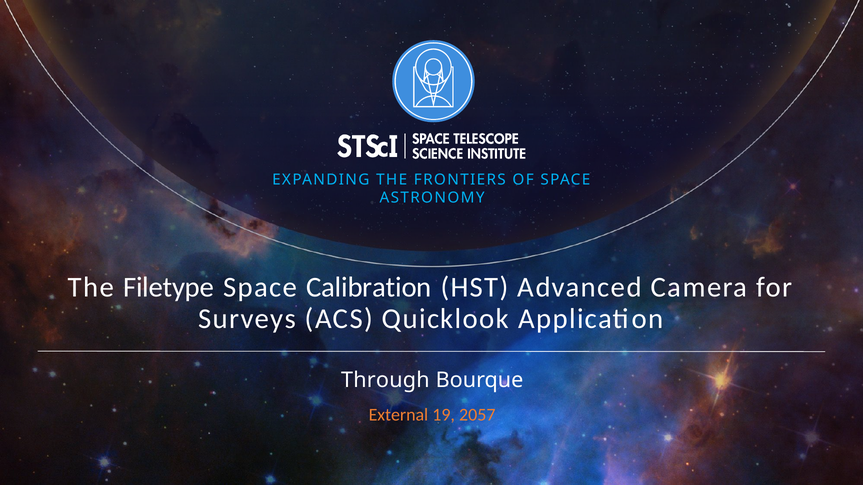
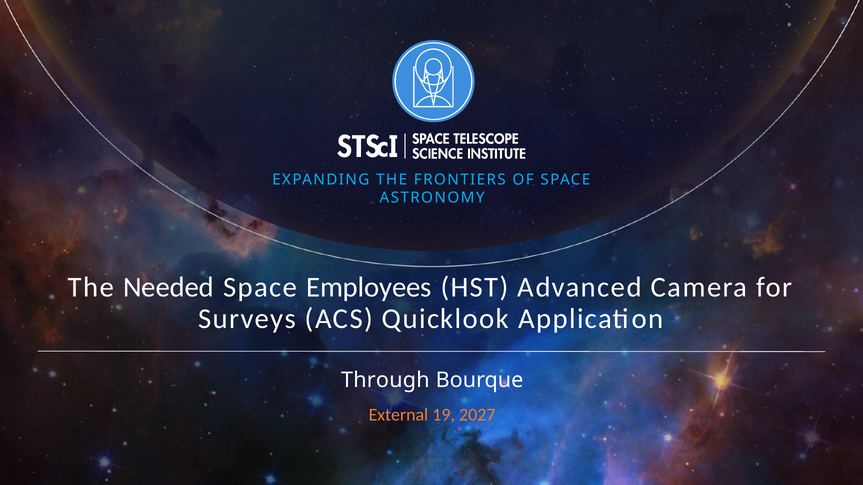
Filetype: Filetype -> Needed (169, 288)
Calibration: Calibration -> Employees (369, 288)
2057: 2057 -> 2027 (477, 415)
